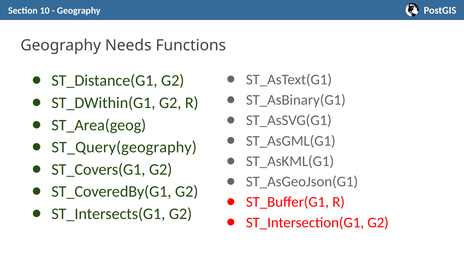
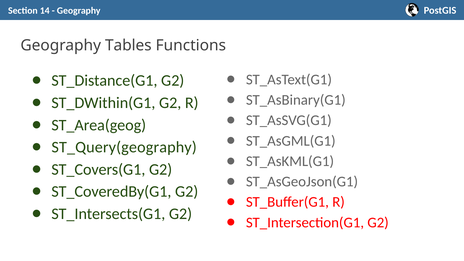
10: 10 -> 14 (45, 11)
Needs: Needs -> Tables (128, 45)
